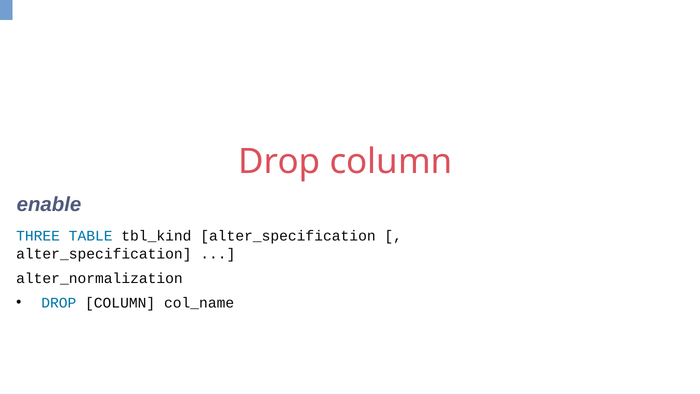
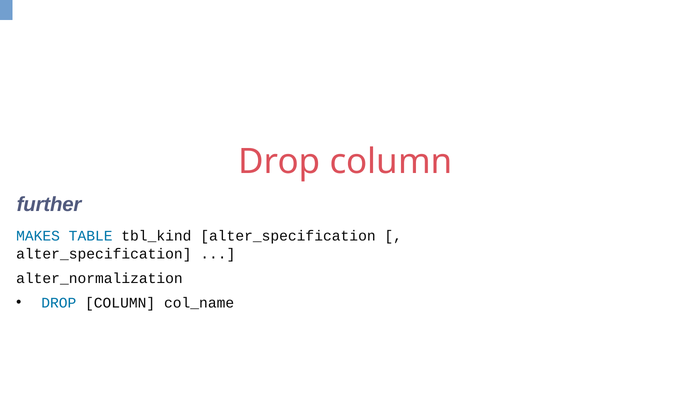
enable: enable -> further (49, 204)
THREE: THREE -> MAKES (38, 236)
